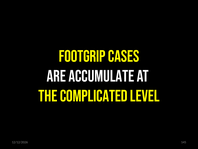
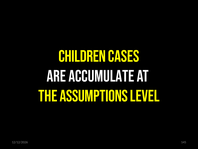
FOOTGRIP: FOOTGRIP -> CHILDREN (82, 56)
COMPLICATED: COMPLICATED -> ASSUMPTIONS (94, 96)
